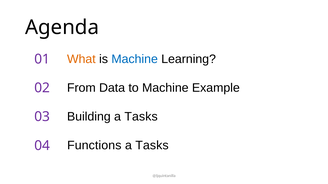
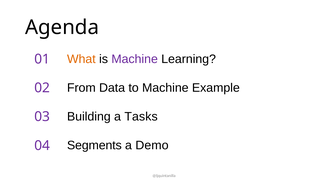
Machine colour: blue -> purple (135, 59)
Functions: Functions -> Segments (94, 146)
Tasks: Tasks -> Demo (152, 146)
